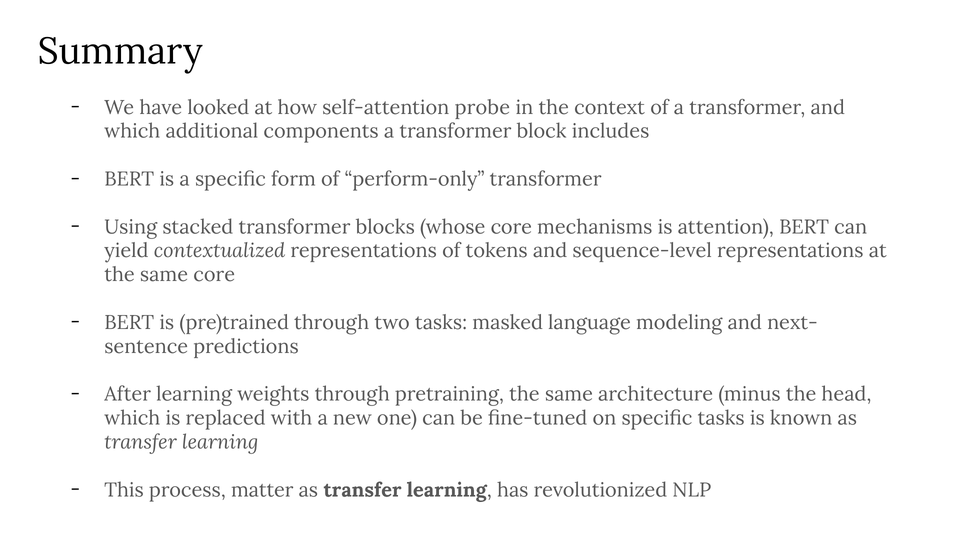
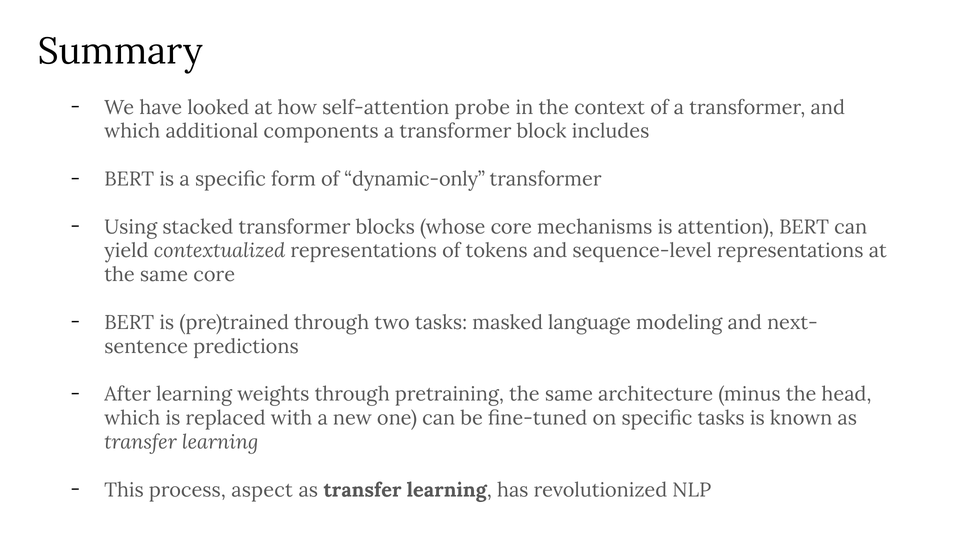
perform-only: perform-only -> dynamic-only (415, 179)
matter: matter -> aspect (262, 490)
